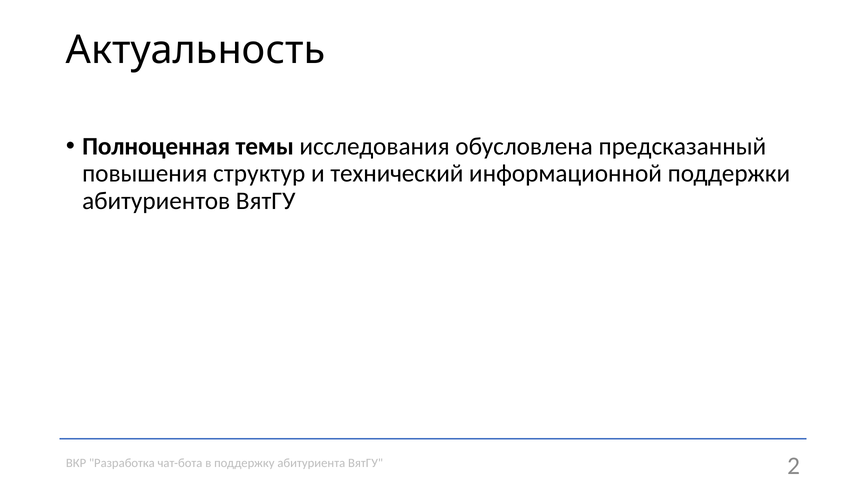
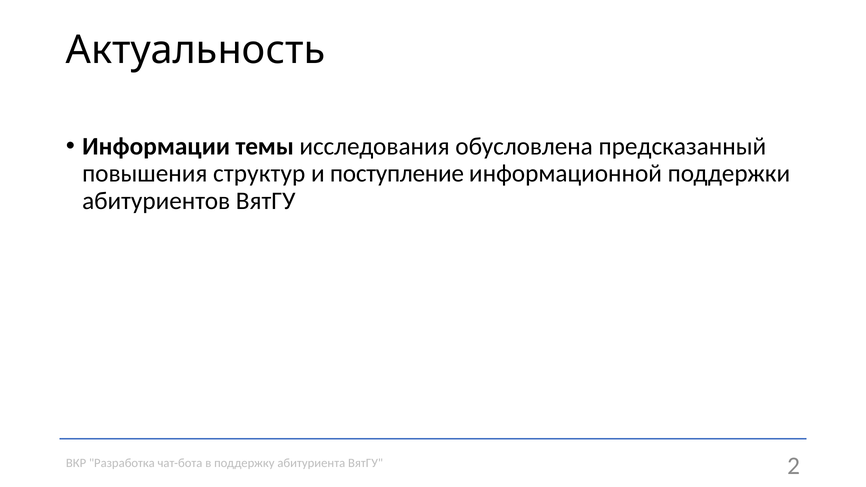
Полноценная: Полноценная -> Информации (156, 146)
технический: технический -> поступление (397, 174)
